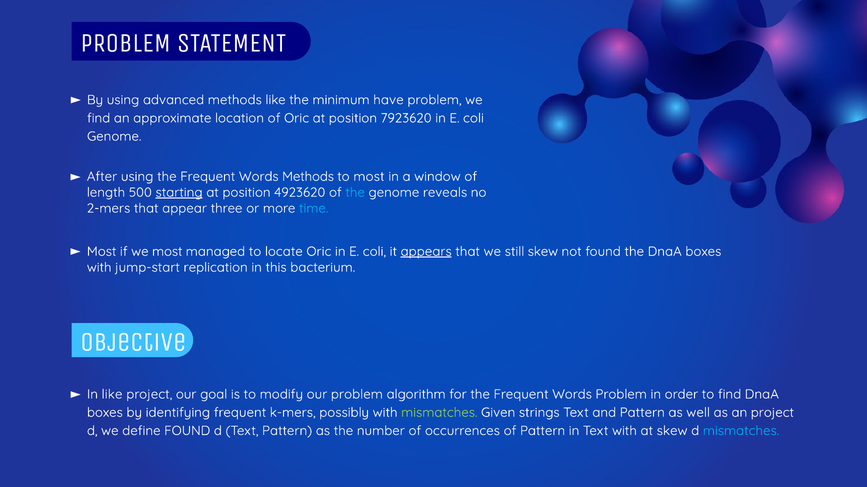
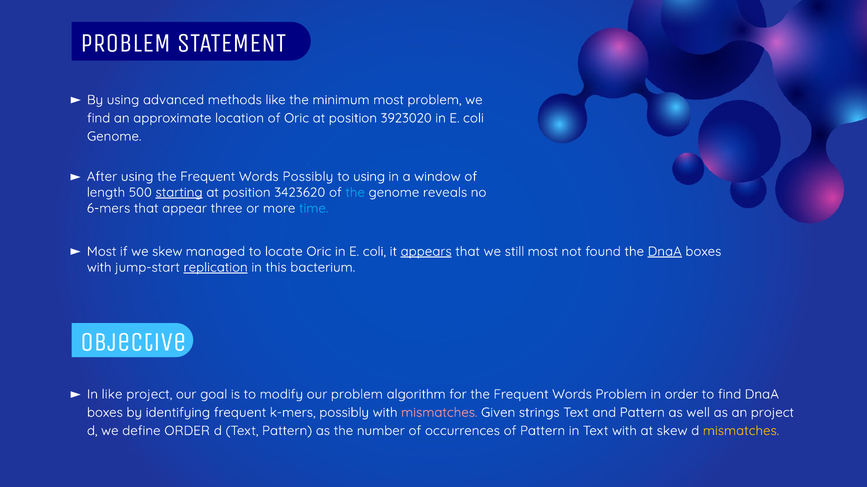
minimum have: have -> most (389, 100)
7923620: 7923620 -> 3923020 (406, 118)
Words Methods: Methods -> Possibly (308, 177)
to most: most -> using (369, 177)
4923620: 4923620 -> 3423620 (300, 193)
2-mers: 2-mers -> 6-mers (109, 209)
we most: most -> skew (167, 252)
still skew: skew -> most (543, 252)
DnaA underline: none -> present (665, 252)
replication underline: none -> present (216, 268)
mismatches colour: light green -> pink (439, 413)
define FOUND: FOUND -> ORDER (187, 431)
mismatches colour: light blue -> yellow (741, 431)
